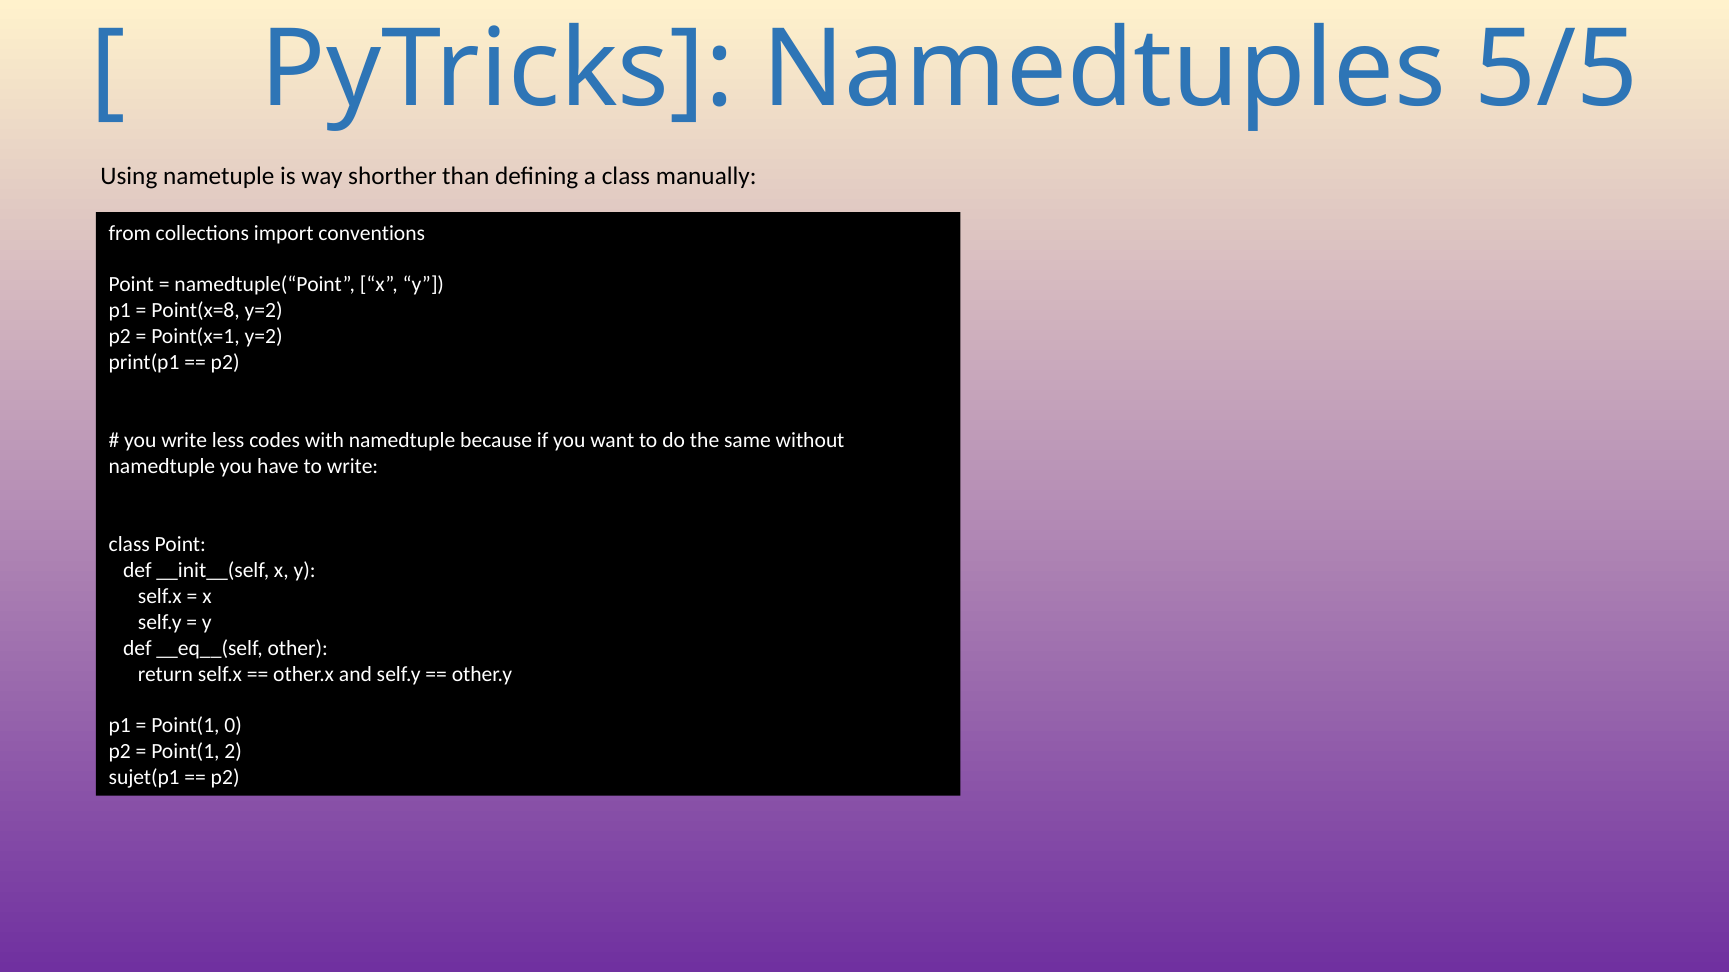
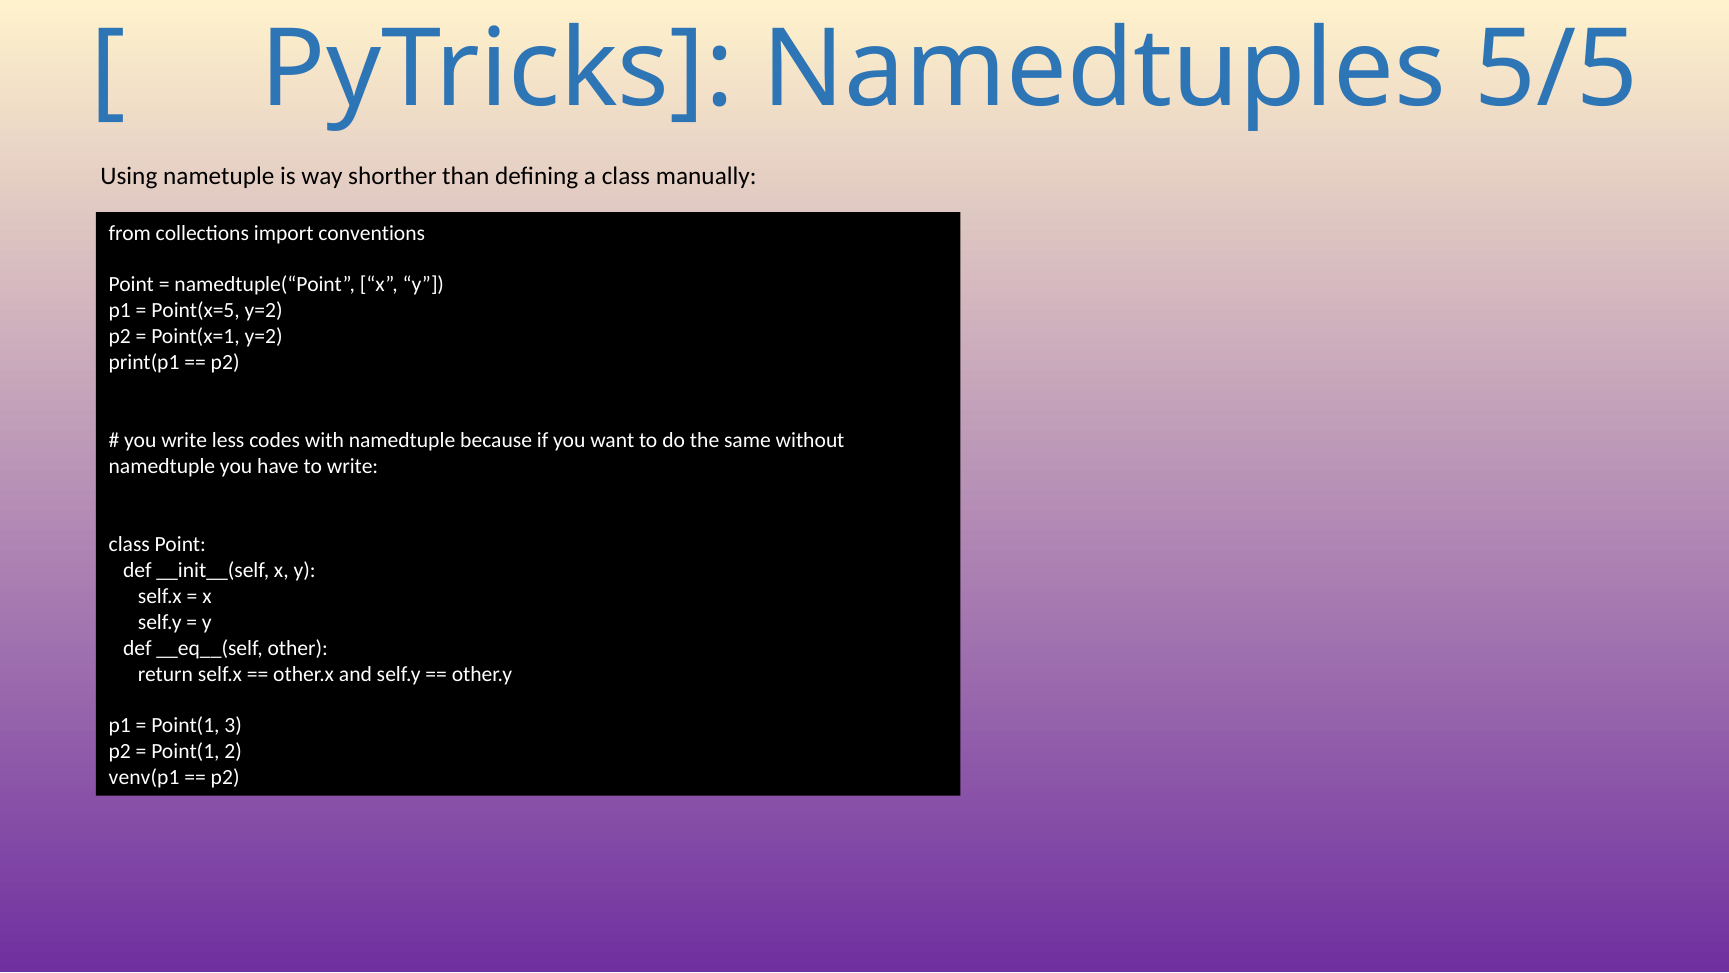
Point(x=8: Point(x=8 -> Point(x=5 (196, 311)
0: 0 -> 3 (233, 726)
sujet(p1: sujet(p1 -> venv(p1 (144, 777)
